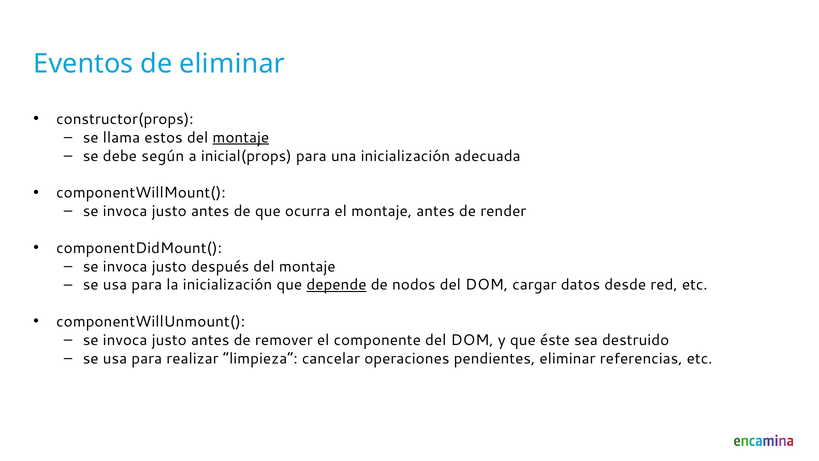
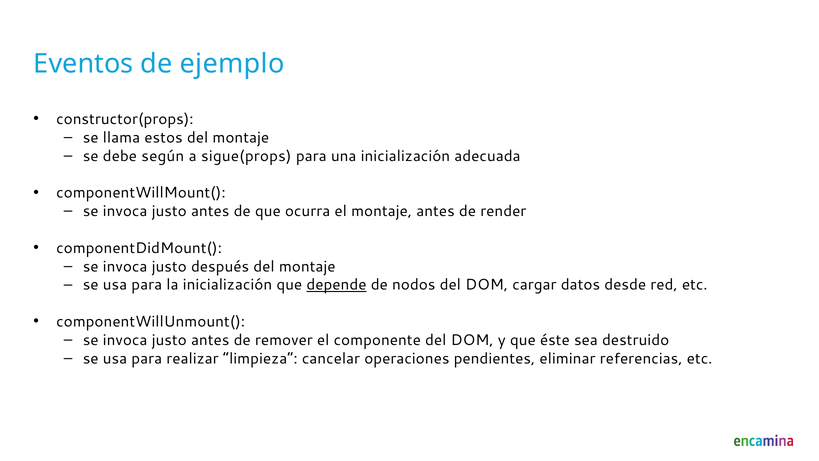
de eliminar: eliminar -> ejemplo (232, 64)
montaje underline: present -> none (241, 137)
inicial(props: inicial(props -> sigue(props (246, 156)
